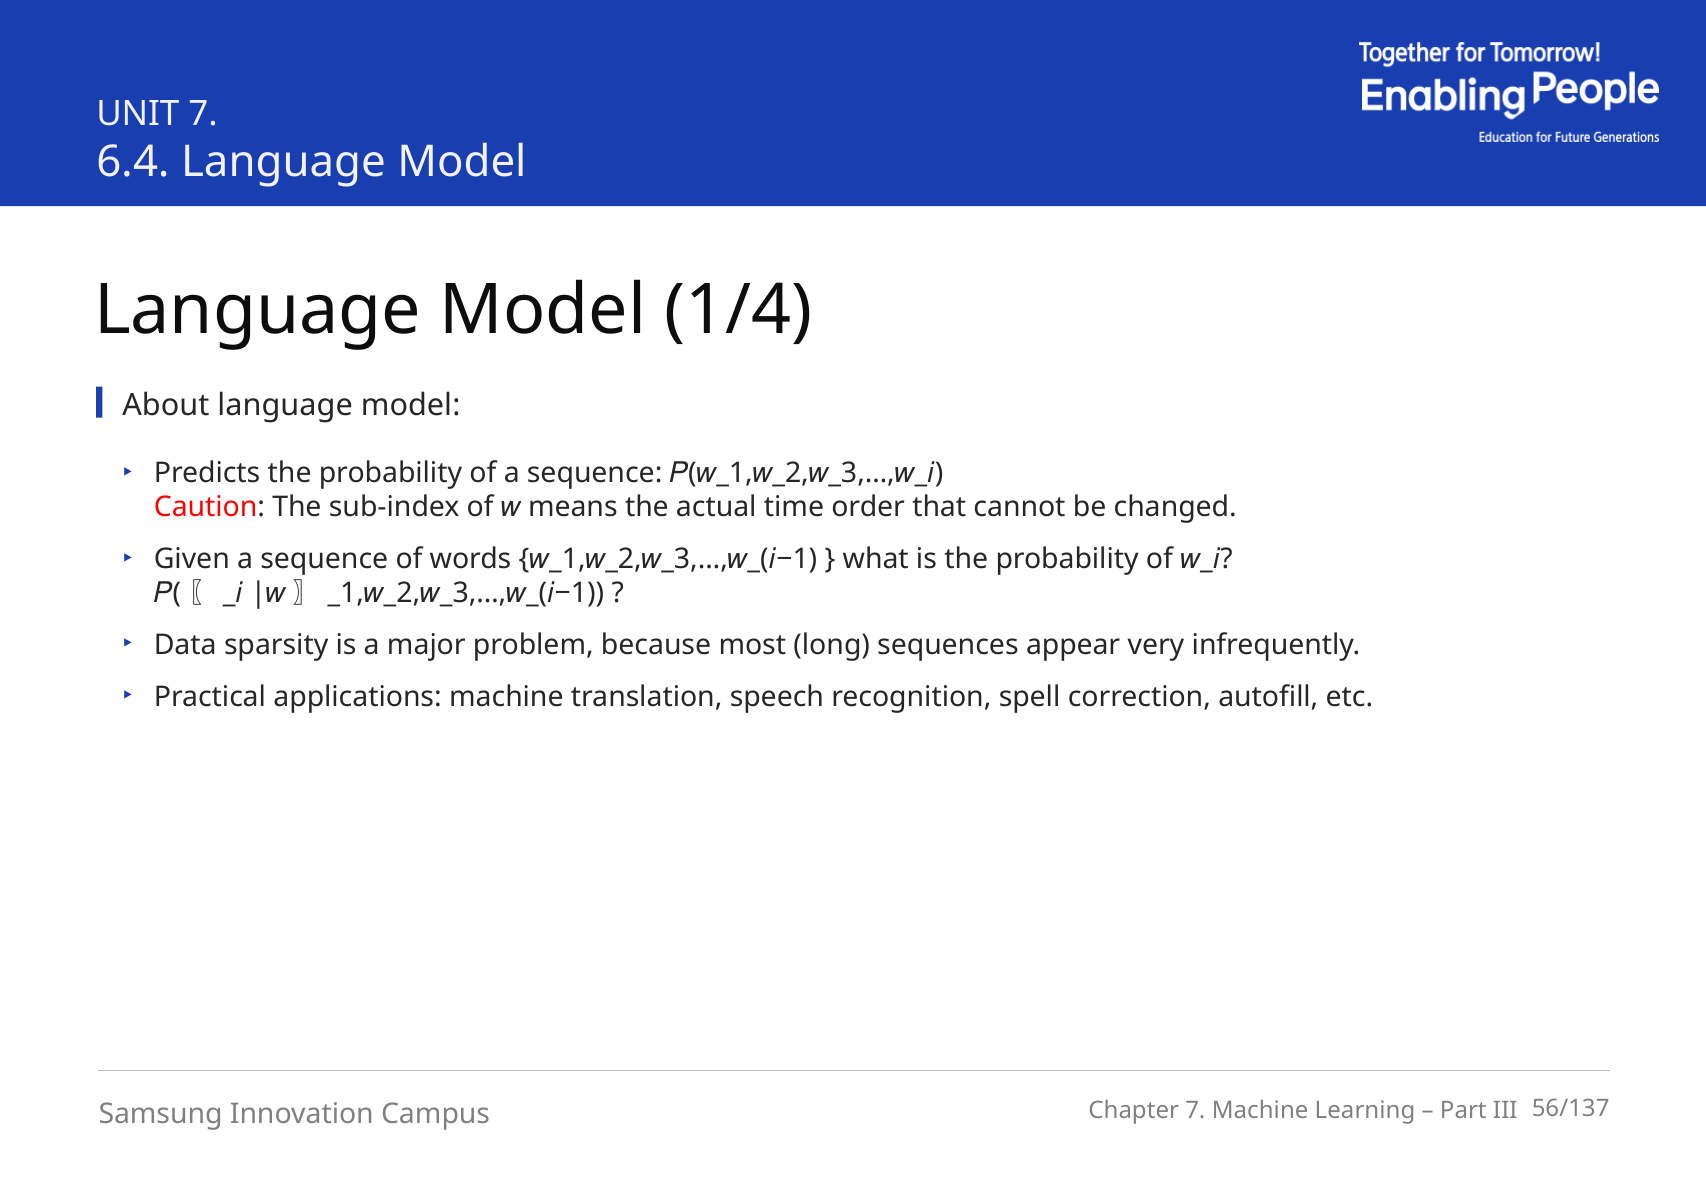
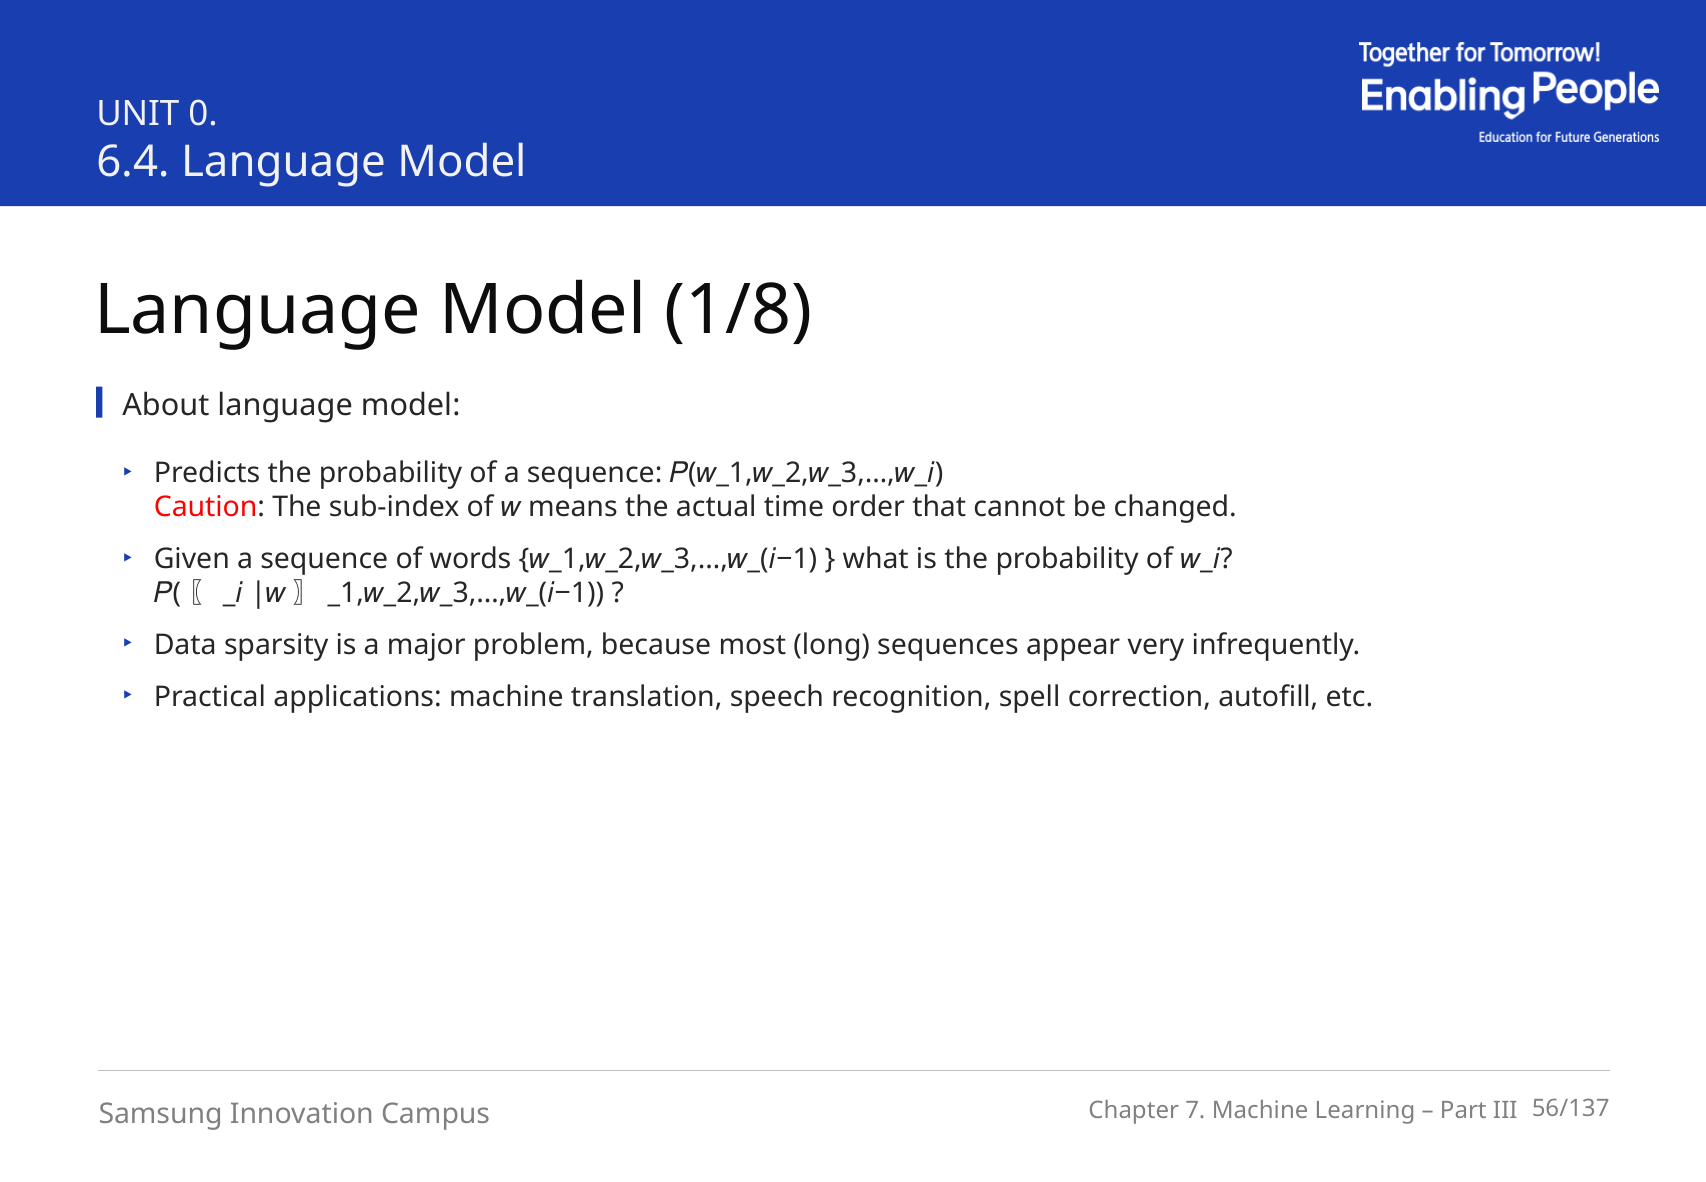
UNIT 7: 7 -> 0 (203, 114)
1/4: 1/4 -> 1/8 (739, 310)
